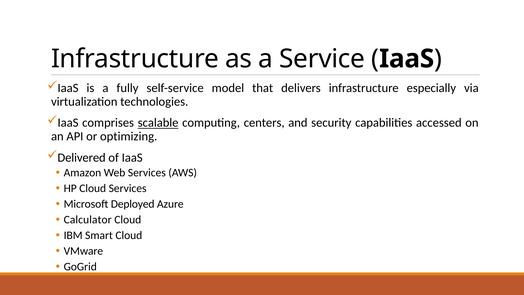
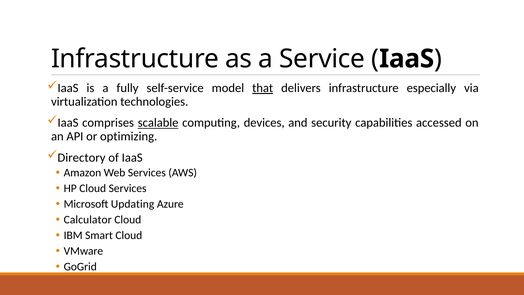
that underline: none -> present (263, 88)
centers: centers -> devices (264, 123)
Delivered: Delivered -> Directory (82, 157)
Deployed: Deployed -> Updating (133, 204)
